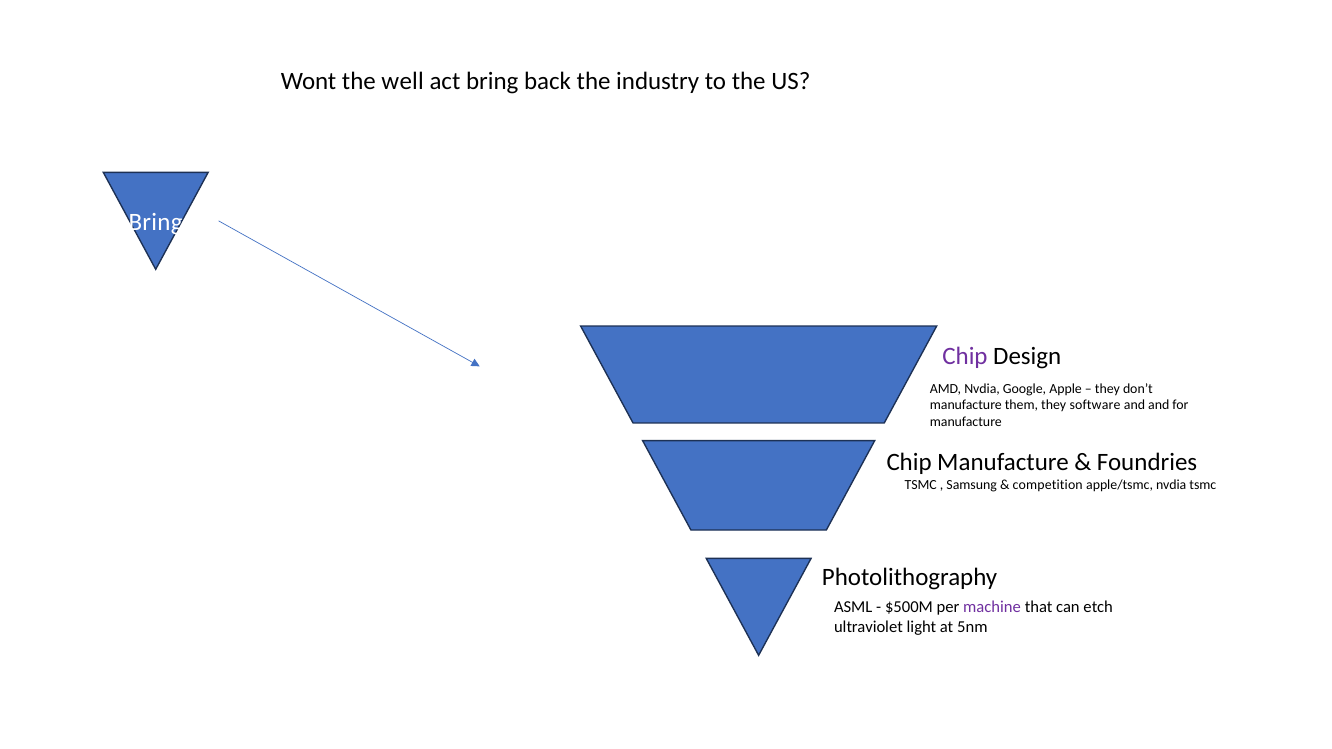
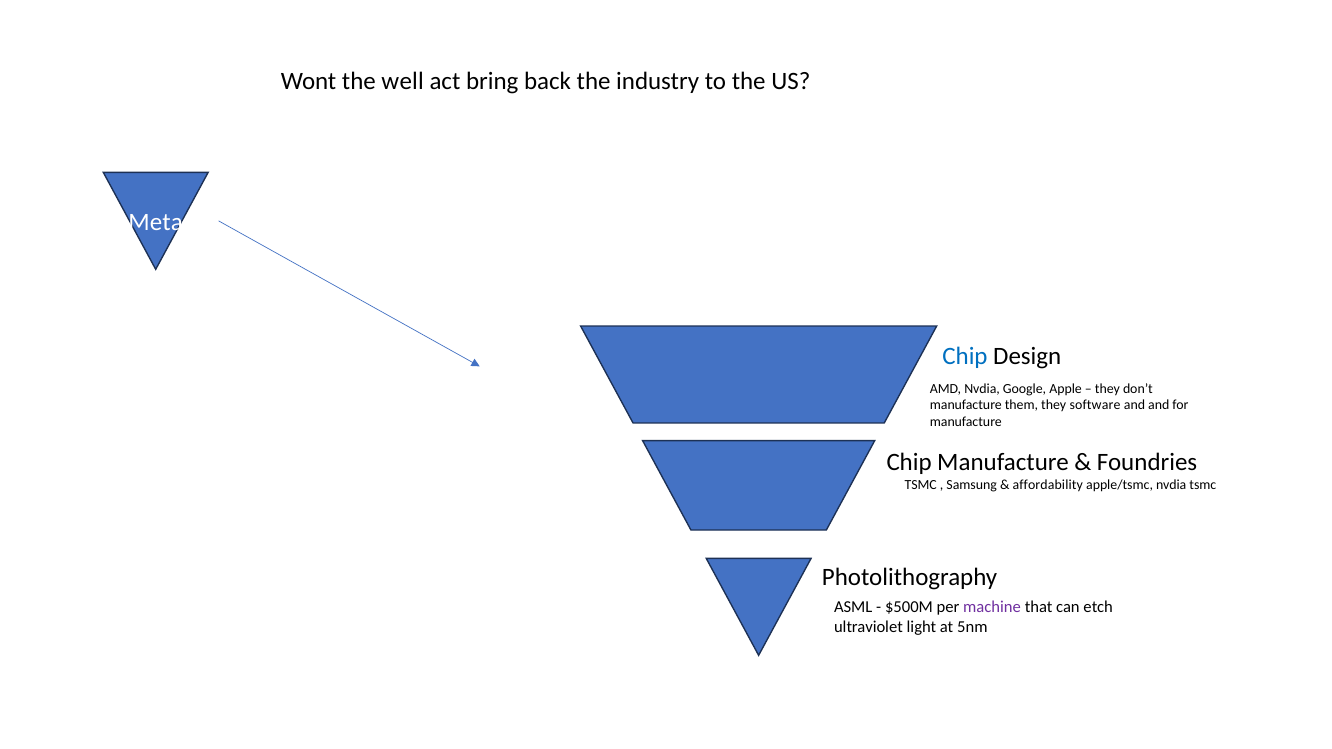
Bring: Bring -> Meta (156, 223)
Chip colour: purple -> blue (965, 356)
competition: competition -> affordability (1048, 485)
